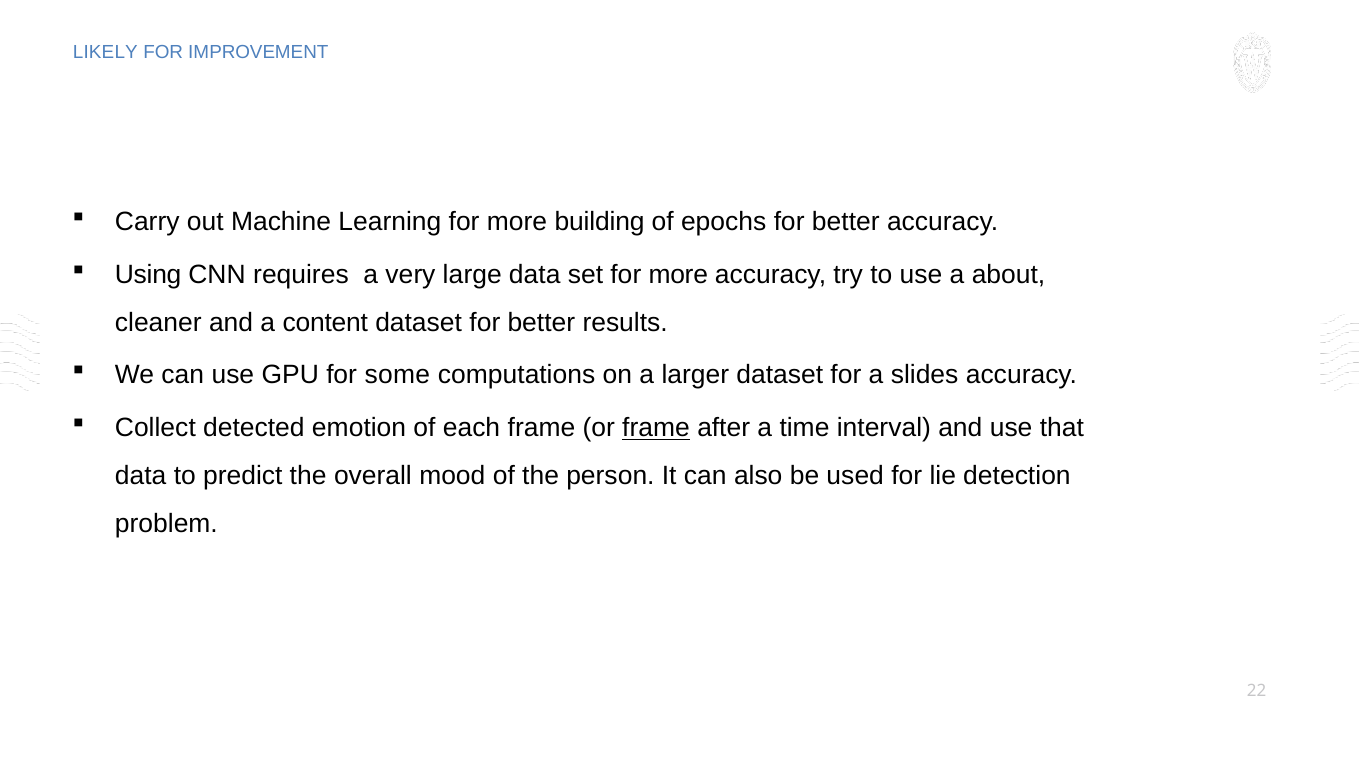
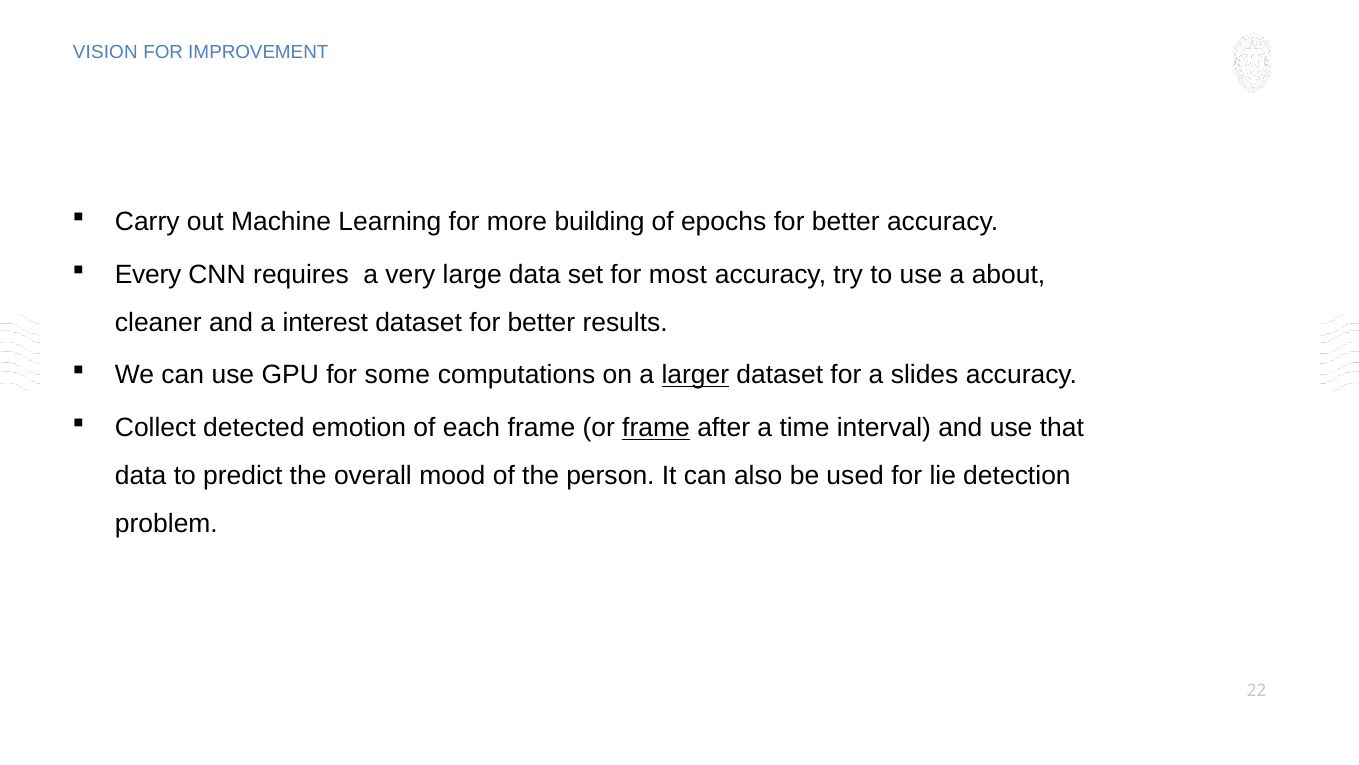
LIKELY: LIKELY -> VISION (105, 52)
Using: Using -> Every (148, 275)
set for more: more -> most (678, 275)
content: content -> interest (325, 322)
larger underline: none -> present (695, 375)
